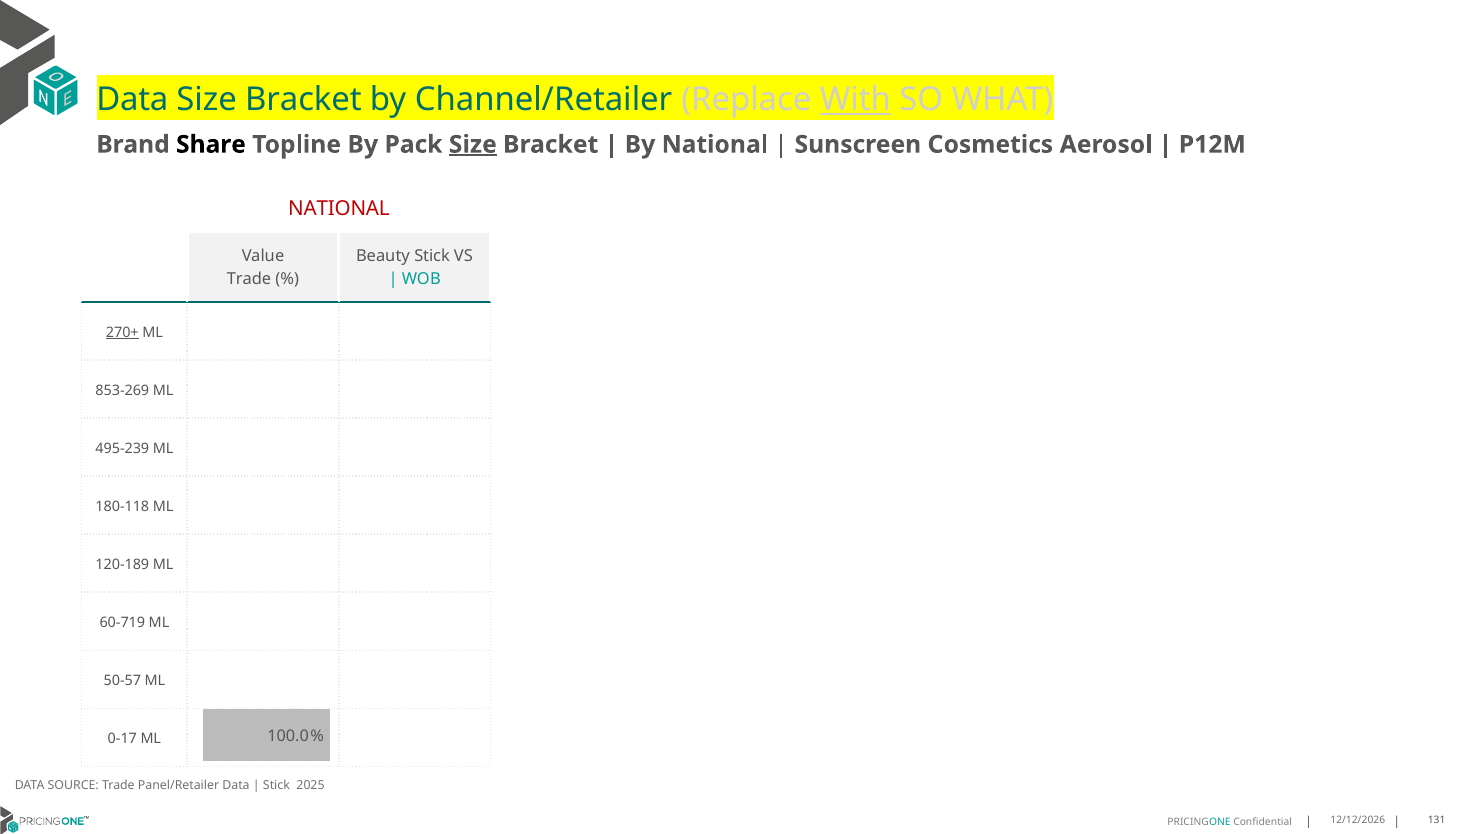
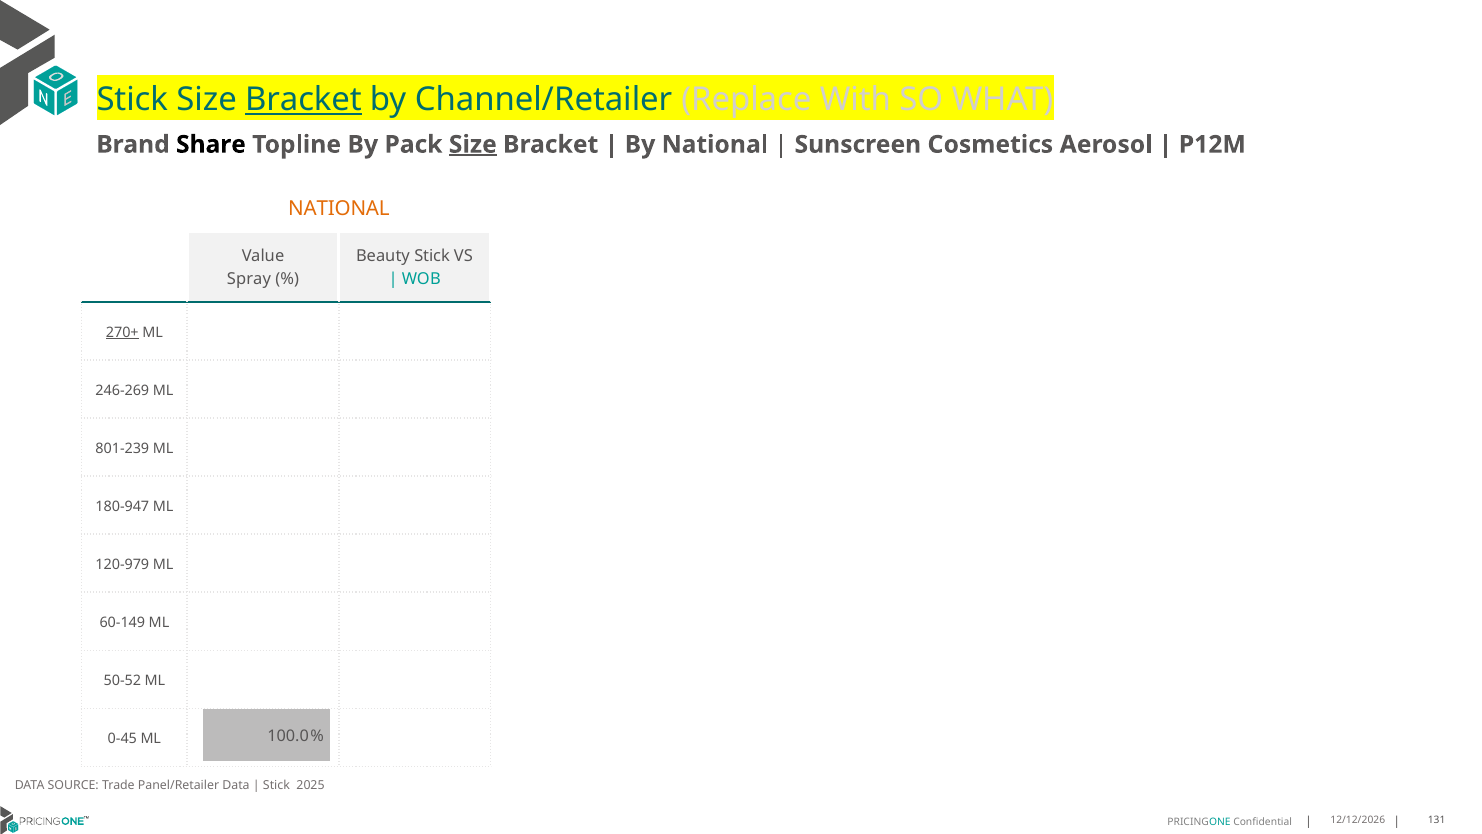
Data: Data -> Stick (132, 100)
Bracket underline: none -> present (303, 100)
With underline: present -> none (855, 100)
NATIONAL colour: red -> orange (339, 208)
Trade: Trade -> Spray (249, 279)
853-269: 853-269 -> 246-269 (122, 390)
495-239: 495-239 -> 801-239 (122, 448)
180-118: 180-118 -> 180-947 (122, 506)
120-189: 120-189 -> 120-979 (122, 564)
60-719: 60-719 -> 60-149 (122, 622)
50-57: 50-57 -> 50-52 (122, 681)
0-17: 0-17 -> 0-45 (122, 739)
